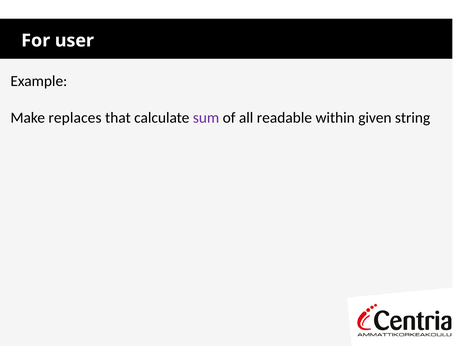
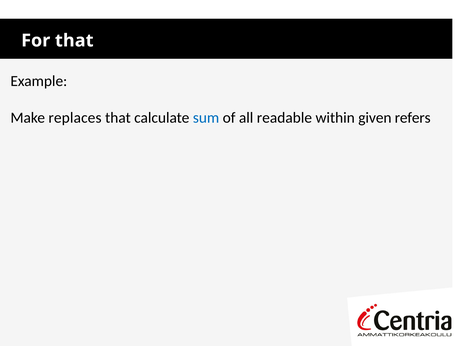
For user: user -> that (74, 41)
sum colour: purple -> blue (206, 118)
string: string -> refers (413, 118)
